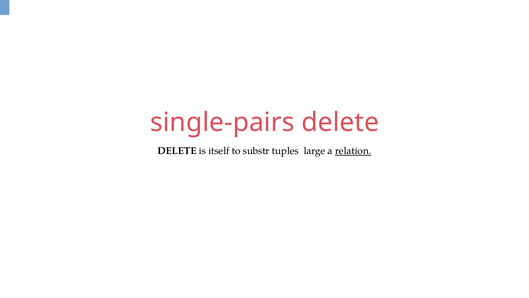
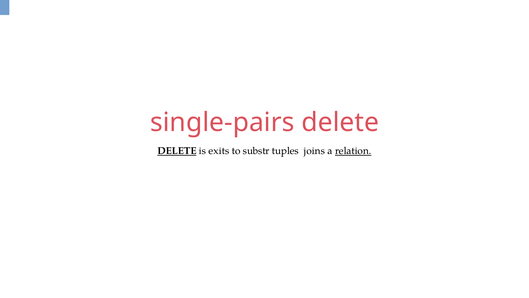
DELETE underline: none -> present (177, 151)
itself: itself -> exits (219, 151)
large: large -> joins (314, 151)
